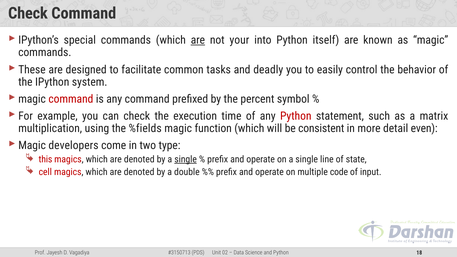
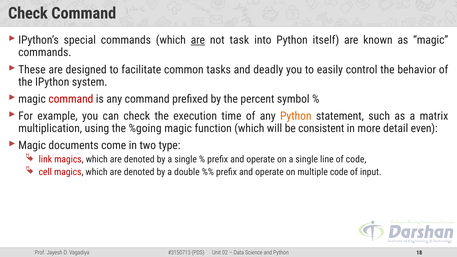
your: your -> task (239, 40)
Python colour: red -> orange (296, 116)
%fields: %fields -> %going (145, 128)
developers: developers -> documents (74, 146)
this: this -> link (45, 159)
single underline: present -> none (186, 159)
of state: state -> code (356, 159)
